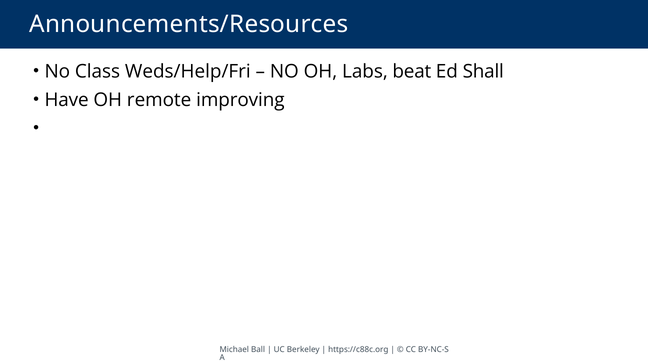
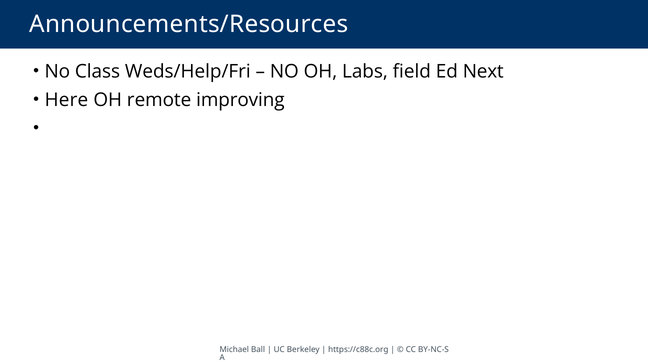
beat: beat -> field (412, 72)
Shall: Shall -> Next (483, 72)
Have: Have -> Here (66, 100)
